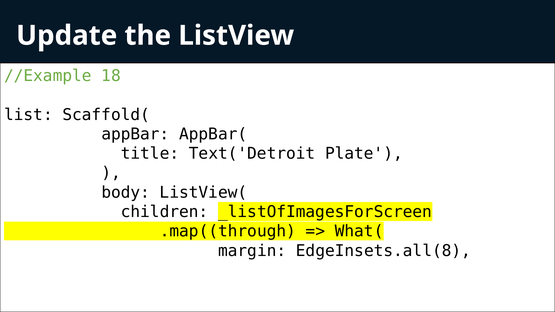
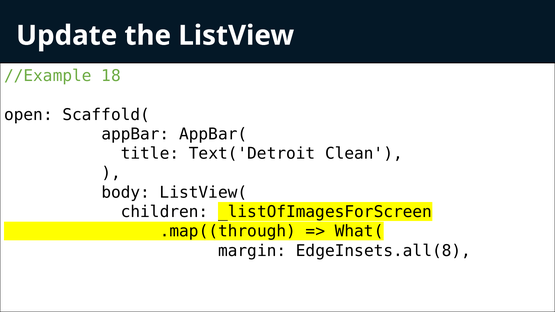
list: list -> open (28, 115)
Plate: Plate -> Clean (364, 154)
